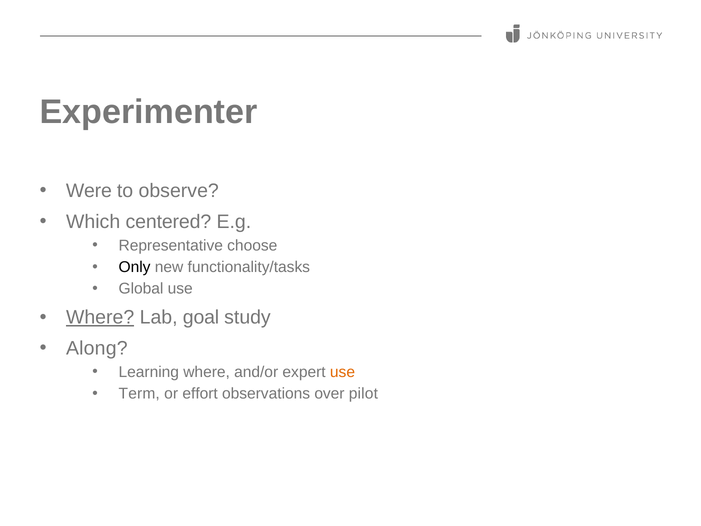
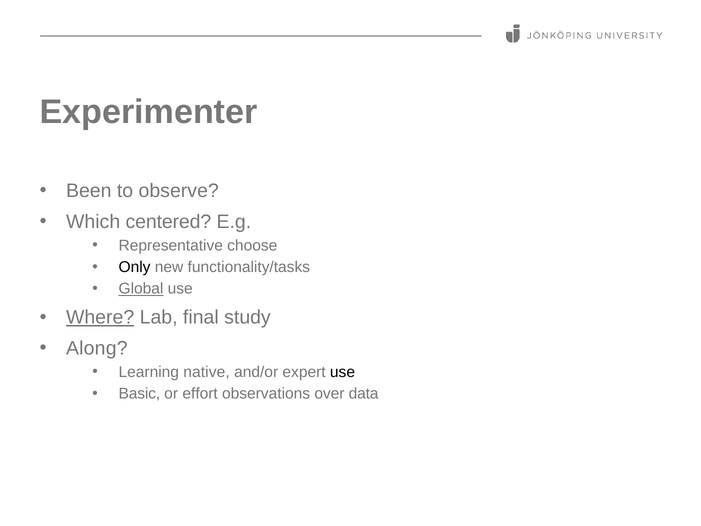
Were: Were -> Been (89, 191)
Global underline: none -> present (141, 289)
goal: goal -> final (201, 317)
Learning where: where -> native (207, 372)
use colour: orange -> black (343, 372)
Term: Term -> Basic (139, 393)
pilot: pilot -> data (364, 393)
